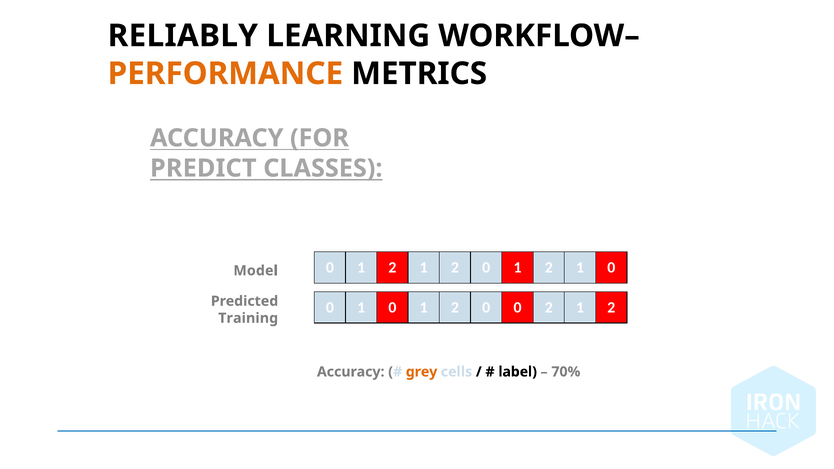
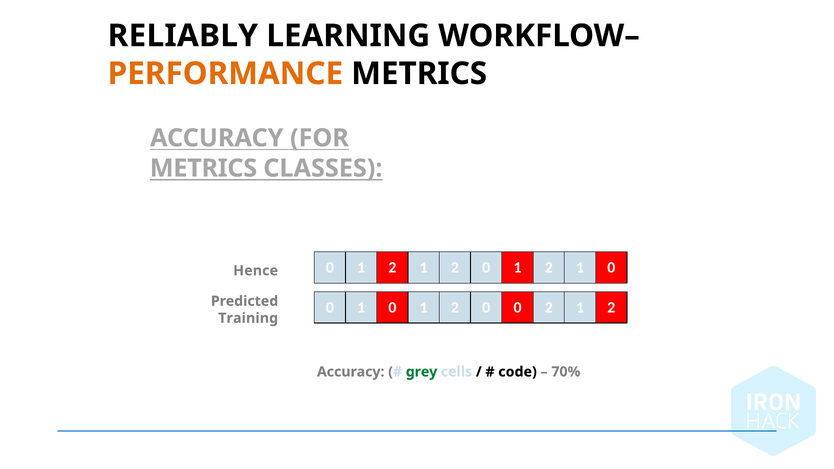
PREDICT: PREDICT -> METRICS (203, 168)
Model: Model -> Hence (256, 271)
grey colour: orange -> green (422, 372)
label: label -> code (518, 372)
